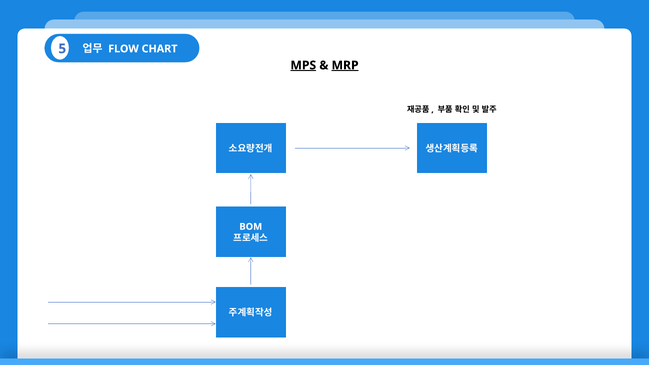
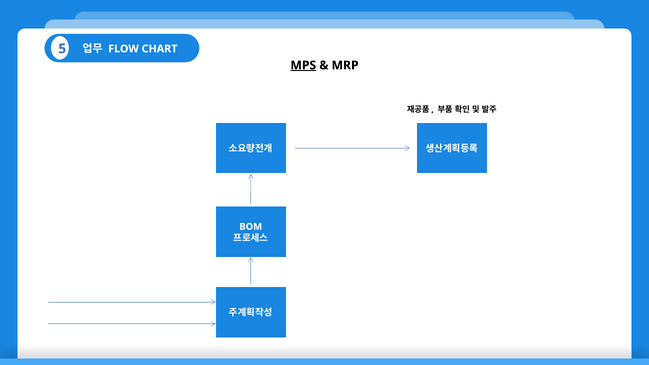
MRP underline: present -> none (345, 65)
